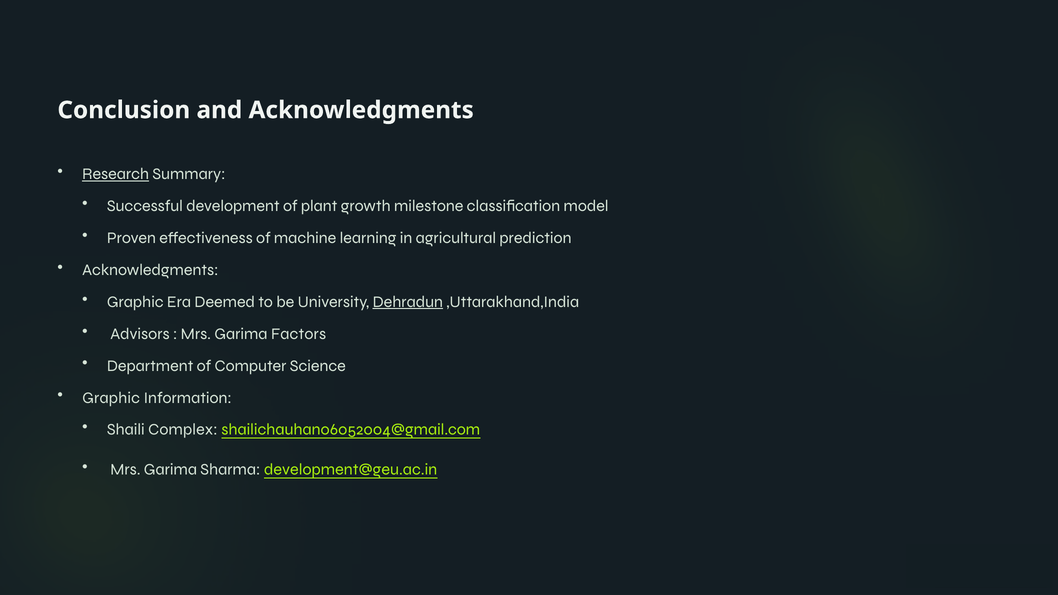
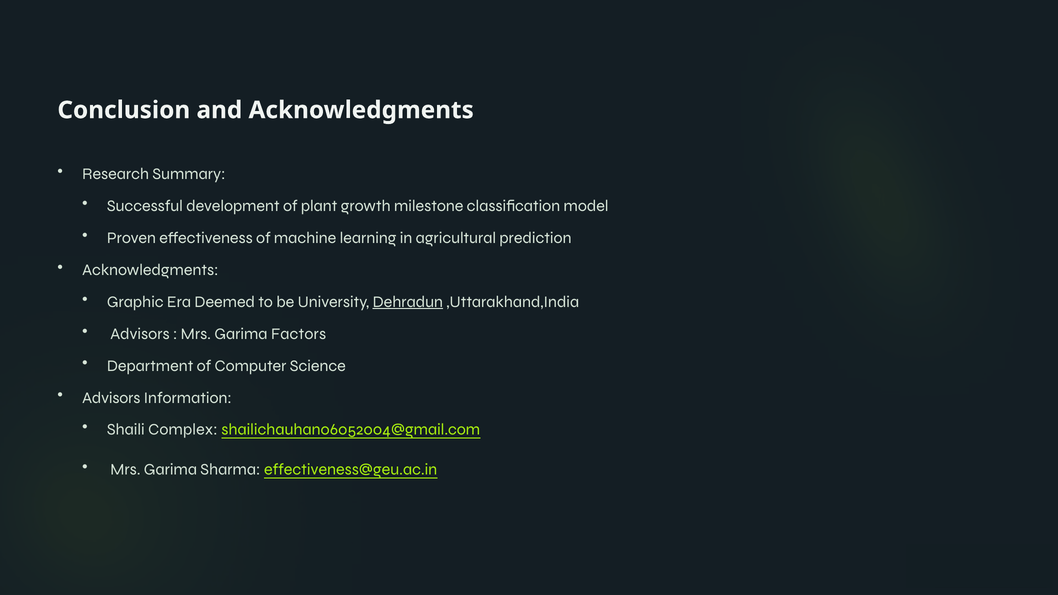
Research underline: present -> none (116, 174)
Graphic: Graphic -> Advisors (111, 398)
development@geu.ac.in: development@geu.ac.in -> effectiveness@geu.ac.in (351, 470)
